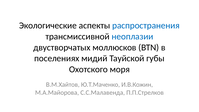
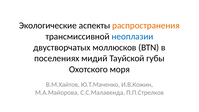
распространения colour: blue -> orange (146, 26)
